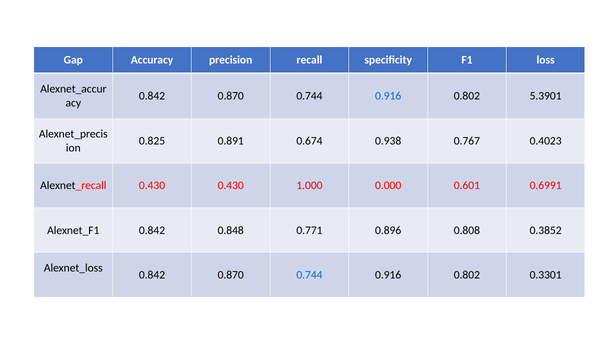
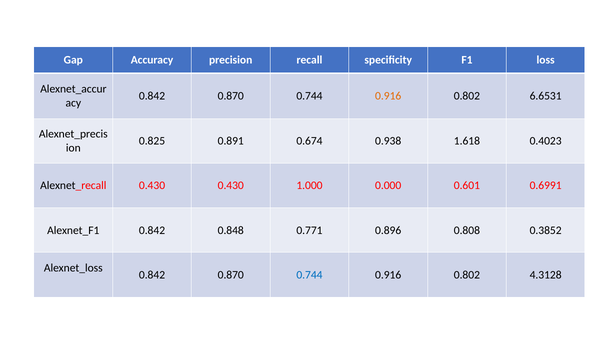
0.916 colour: blue -> orange (388, 96)
5.3901: 5.3901 -> 6.6531 (546, 96)
0.767: 0.767 -> 1.618 (467, 141)
0.3301: 0.3301 -> 4.3128 (546, 275)
